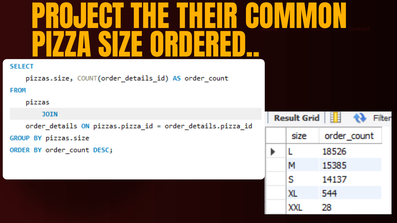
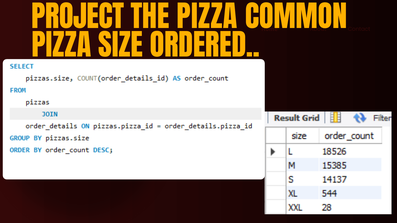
THE THEIR: THEIR -> PIZZA (207, 18)
